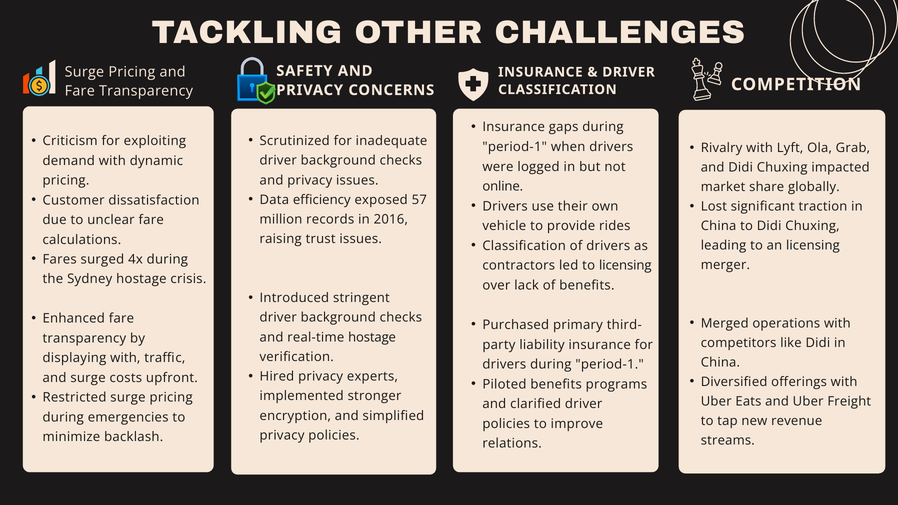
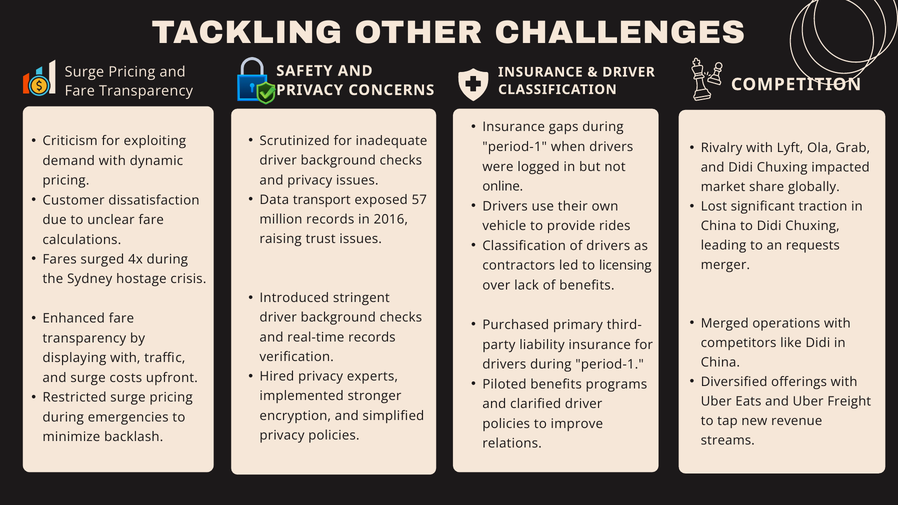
efficiency: efficiency -> transport (322, 200)
an licensing: licensing -> requests (813, 245)
real-time hostage: hostage -> records (372, 337)
